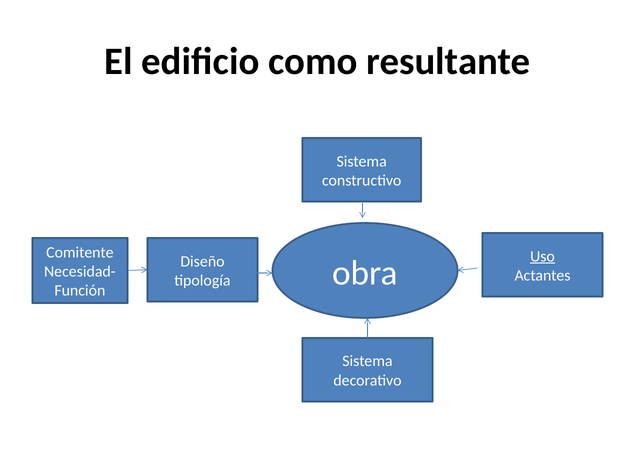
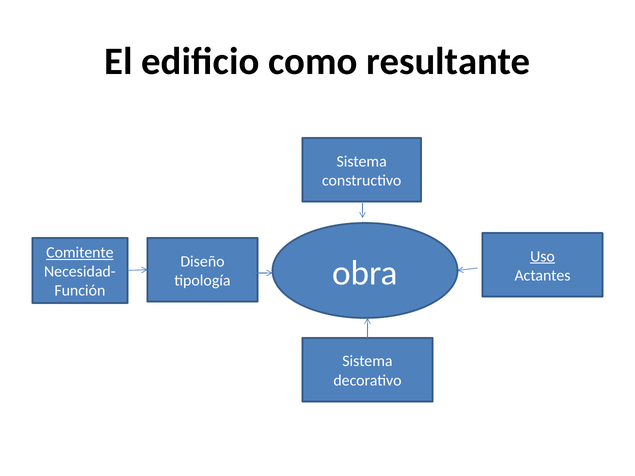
Comitente underline: none -> present (80, 253)
